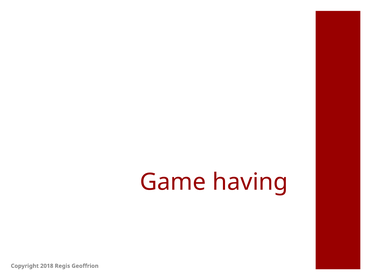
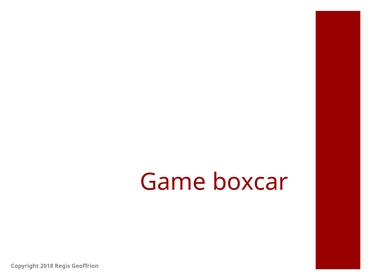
having: having -> boxcar (250, 182)
